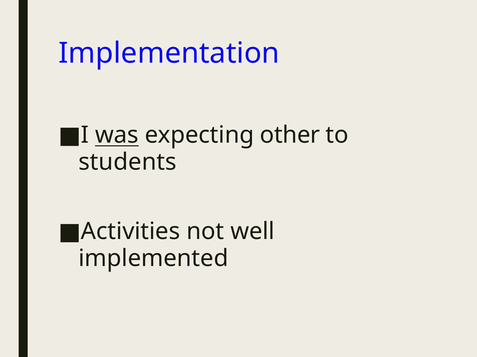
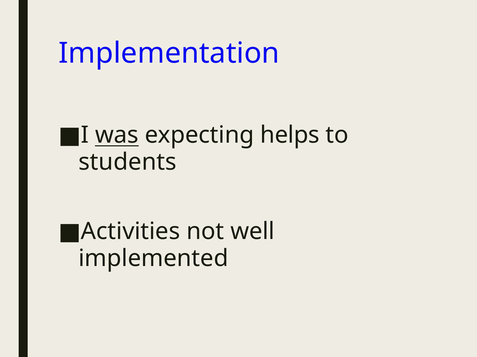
other: other -> helps (290, 135)
